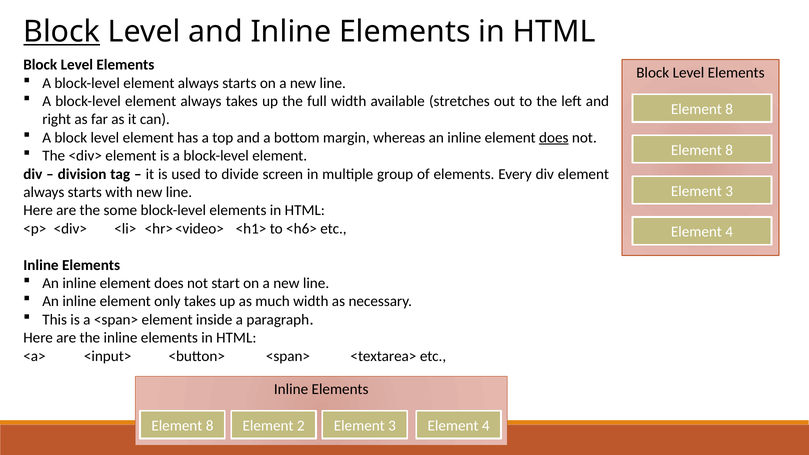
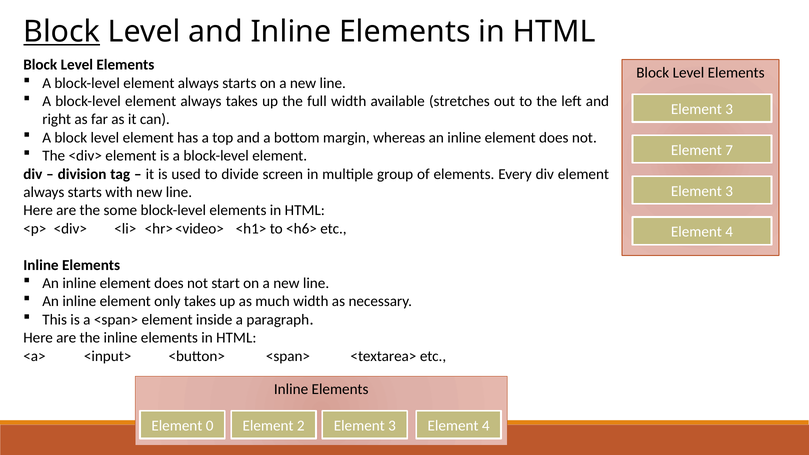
8: 8 -> 3 (729, 109)
does underline: present -> none (554, 138)
8: 8 -> 7 (729, 150)
8: 8 -> 0 (210, 426)
